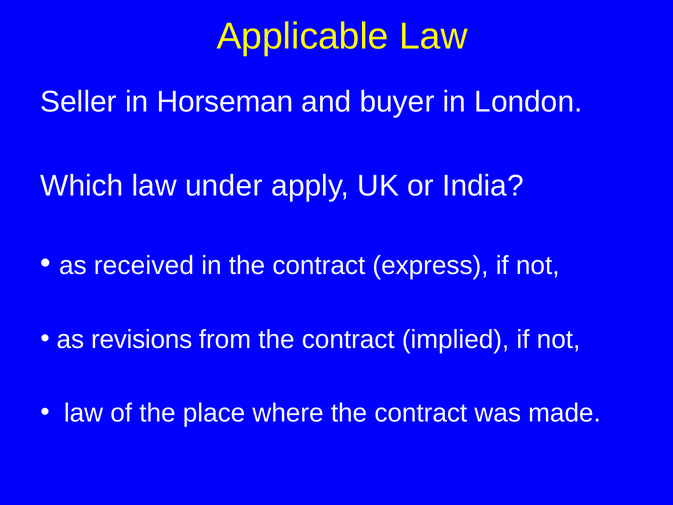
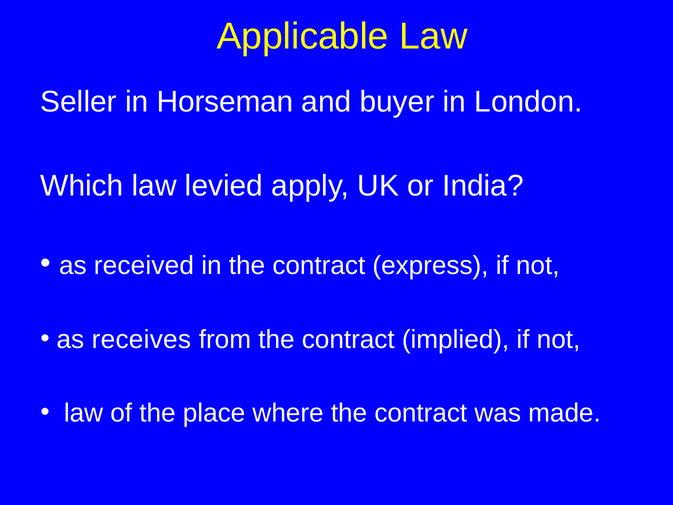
under: under -> levied (224, 186)
revisions: revisions -> receives (141, 340)
